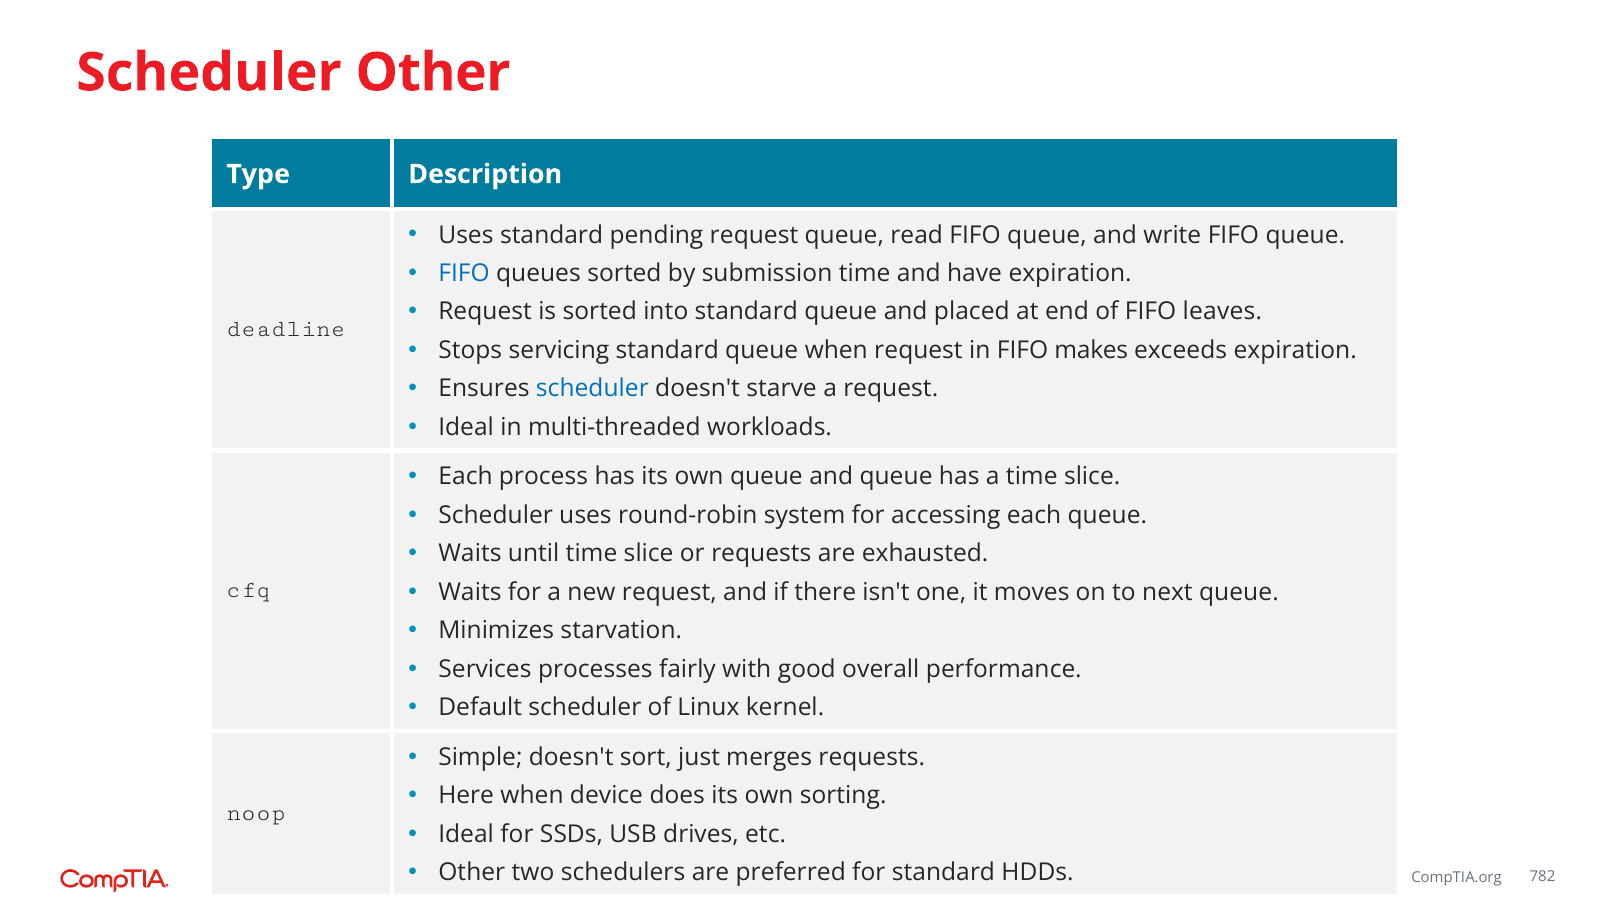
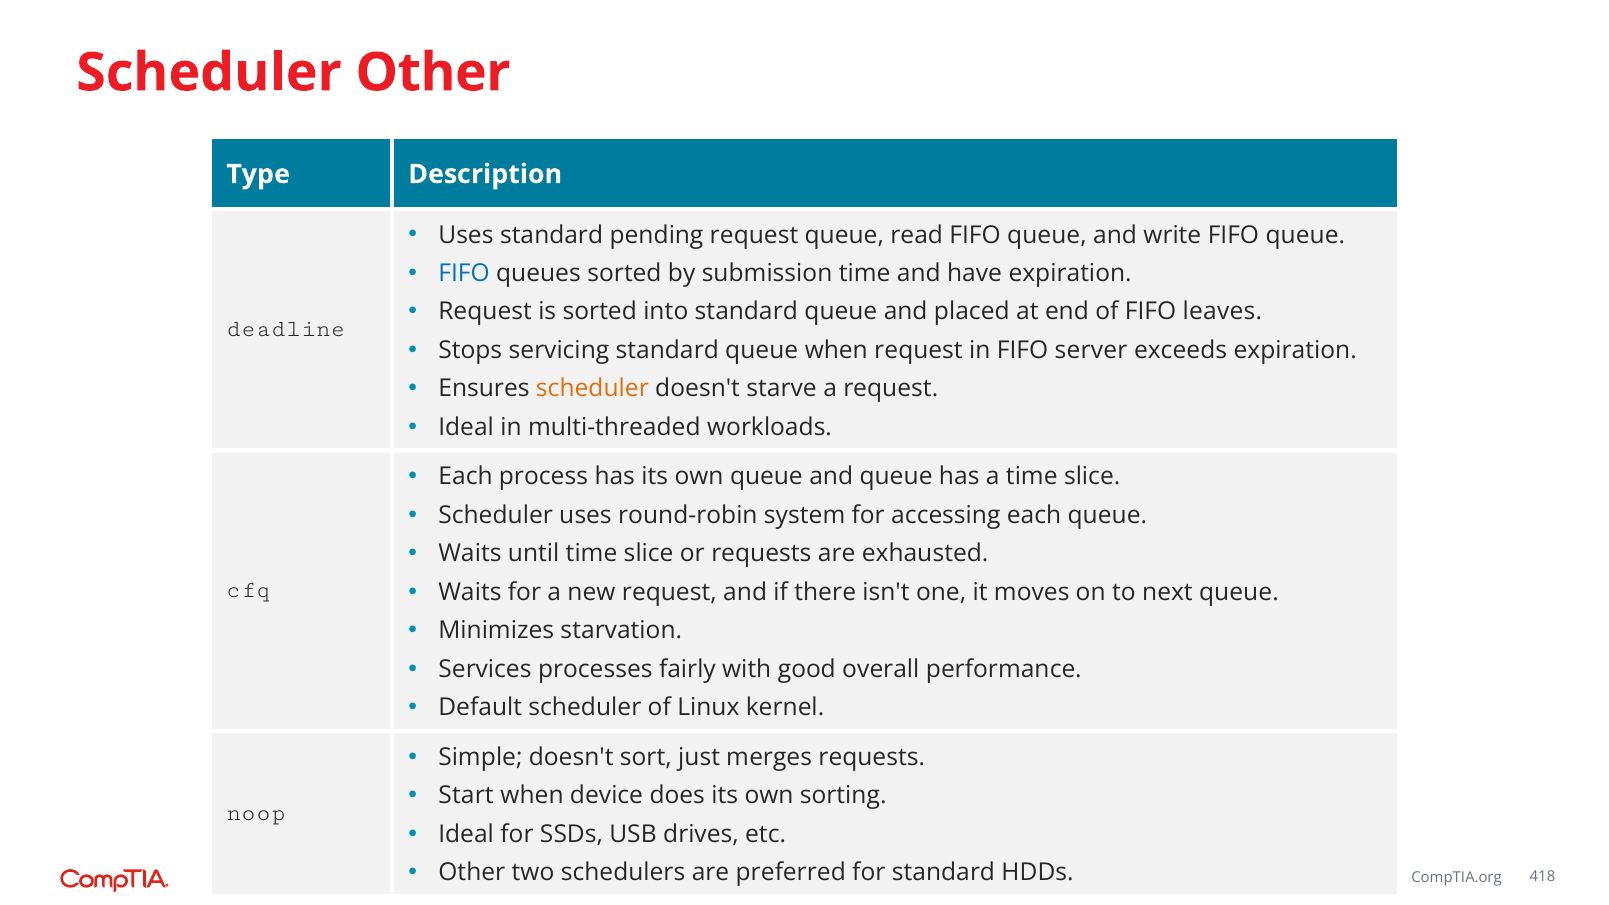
makes: makes -> server (1091, 350)
scheduler colour: blue -> orange (592, 389)
Here: Here -> Start (466, 796)
782: 782 -> 418 (1543, 877)
